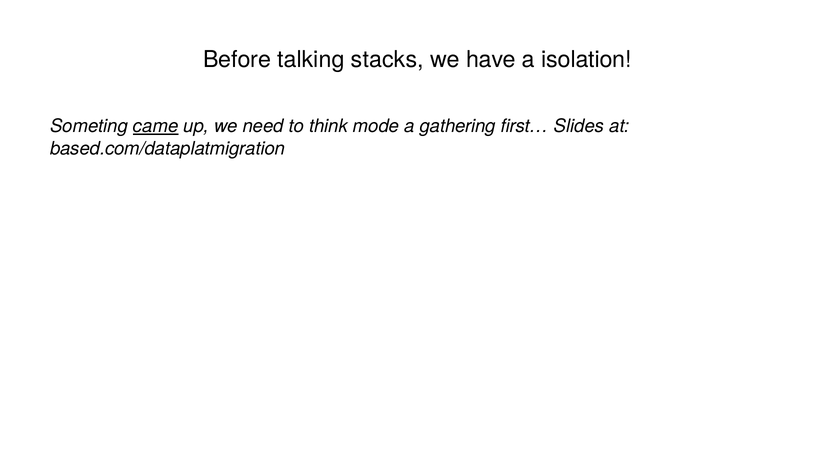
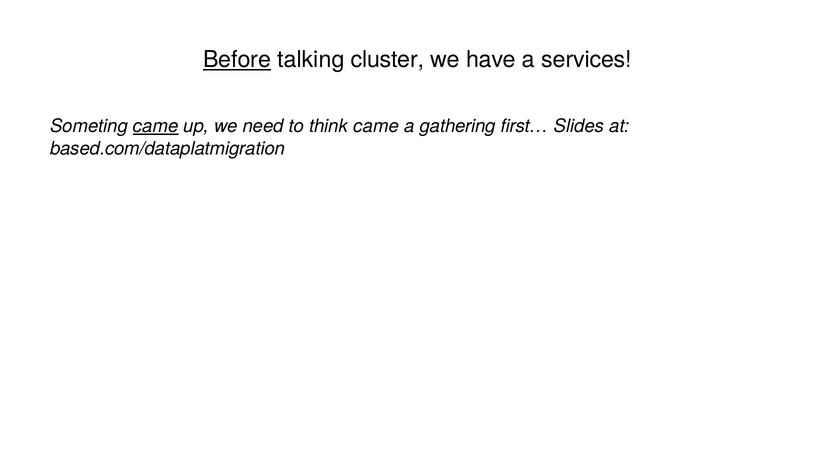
Before underline: none -> present (237, 60)
stacks: stacks -> cluster (388, 60)
isolation: isolation -> services (587, 60)
think mode: mode -> came (376, 126)
